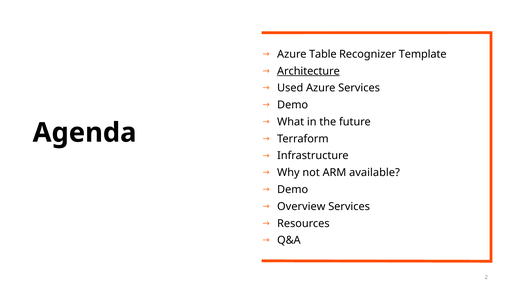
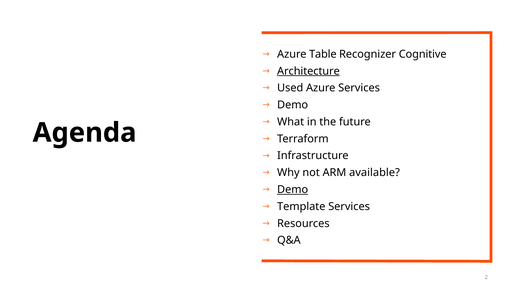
Template: Template -> Cognitive (423, 54)
Demo underline: none -> present (293, 190)
Overview: Overview -> Template (301, 207)
